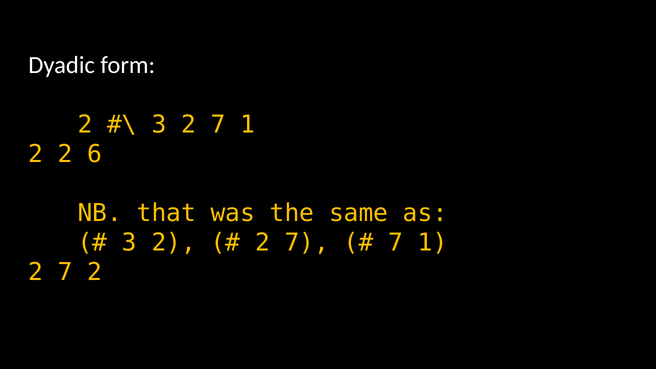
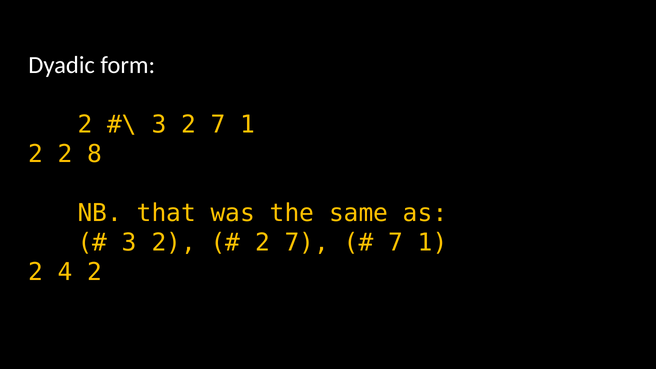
6: 6 -> 8 (95, 154)
7: 7 -> 4 (65, 272)
